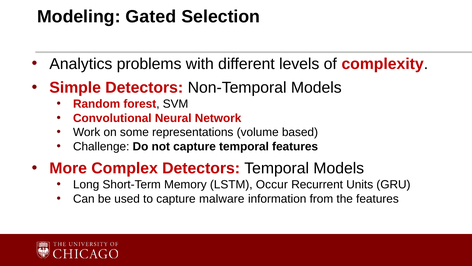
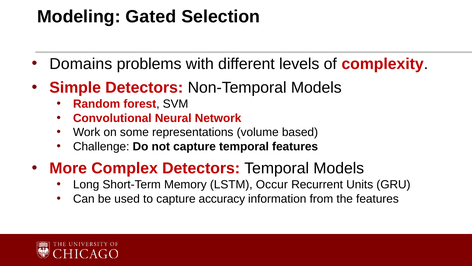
Analytics: Analytics -> Domains (81, 64)
malware: malware -> accuracy (222, 198)
